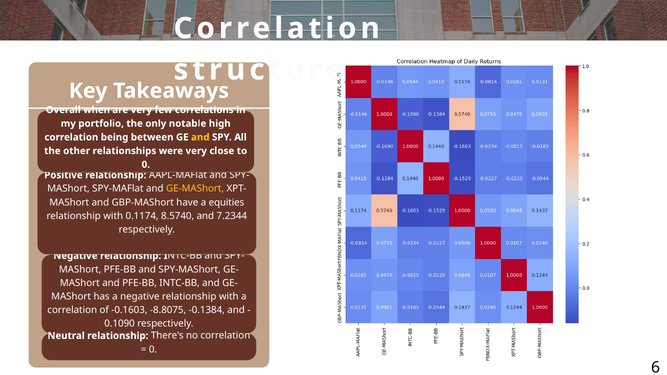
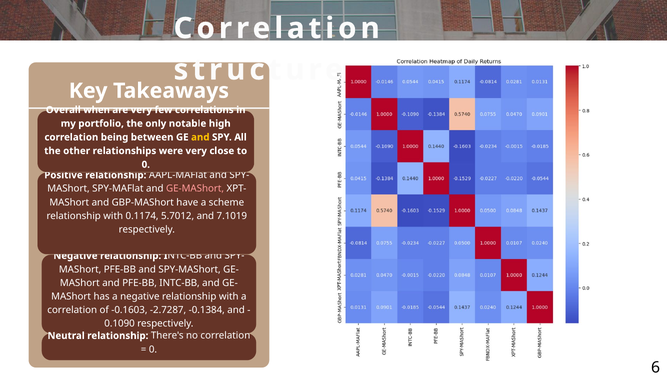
GE-MAShort colour: yellow -> pink (195, 189)
equities: equities -> scheme (226, 202)
8.5740: 8.5740 -> 5.7012 (178, 216)
7.2344: 7.2344 -> 7.1019 (232, 216)
-8.8075: -8.8075 -> -2.7287 (168, 310)
